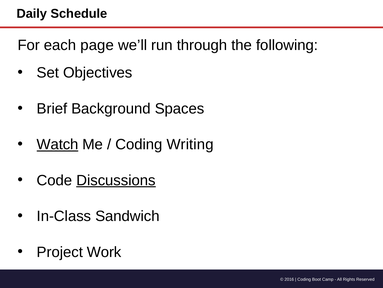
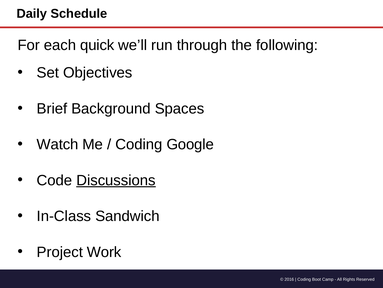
page: page -> quick (97, 45)
Watch underline: present -> none (58, 144)
Writing: Writing -> Google (190, 144)
